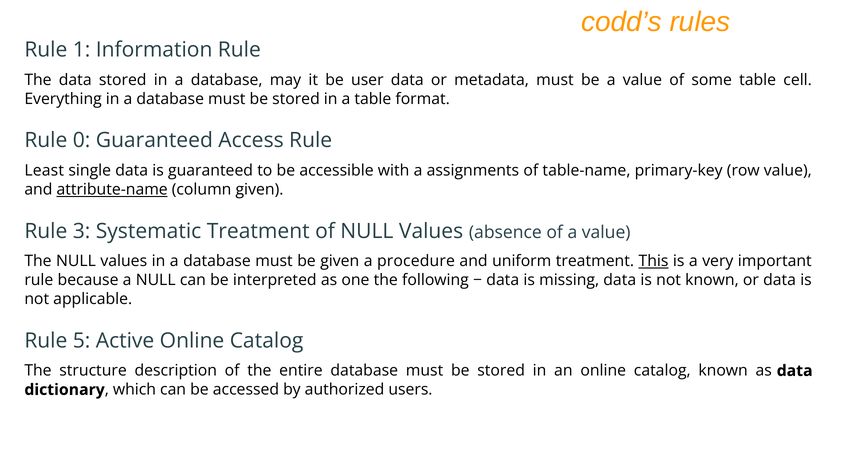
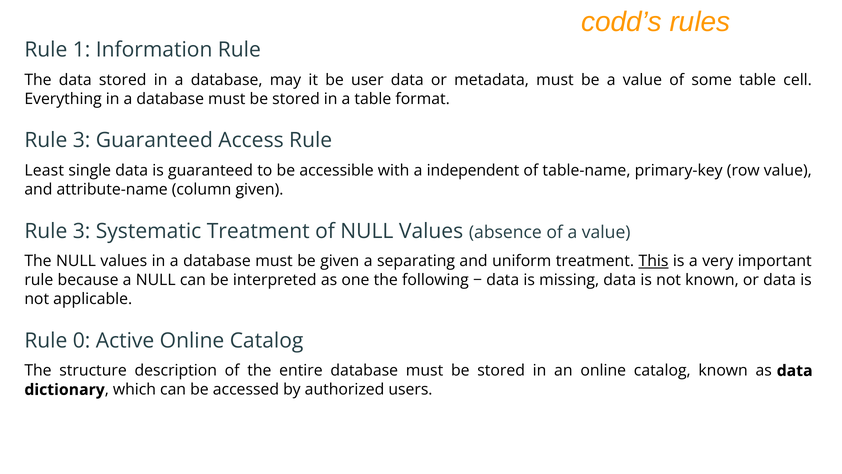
0: 0 -> 3 (82, 140)
assignments: assignments -> independent (473, 171)
attribute-name underline: present -> none (112, 189)
procedure: procedure -> separating (416, 261)
5: 5 -> 0 (82, 340)
